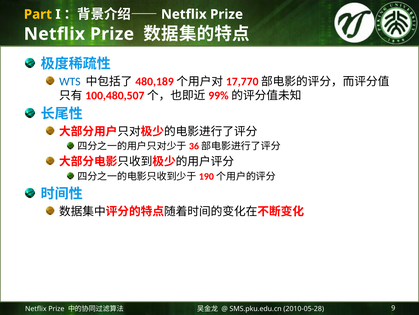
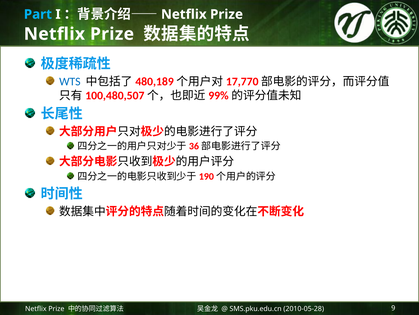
Part colour: yellow -> light blue (38, 14)
